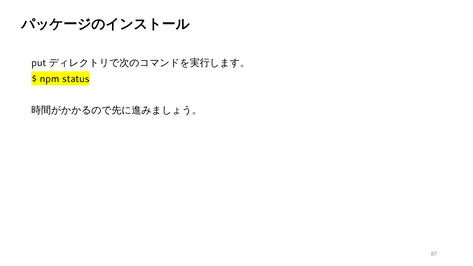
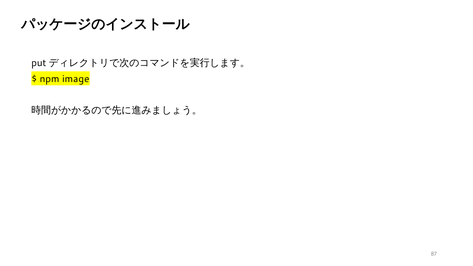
status: status -> image (76, 79)
